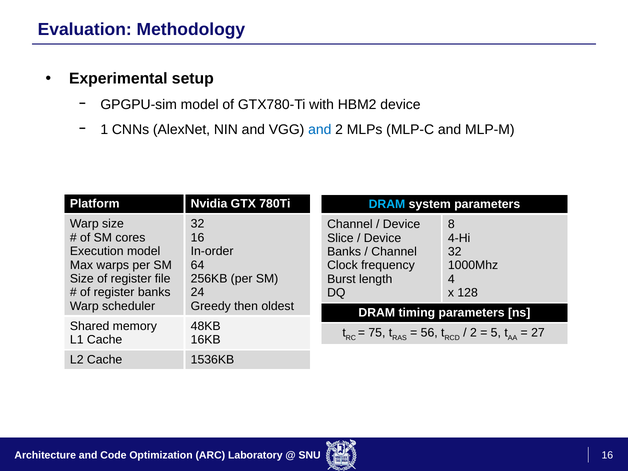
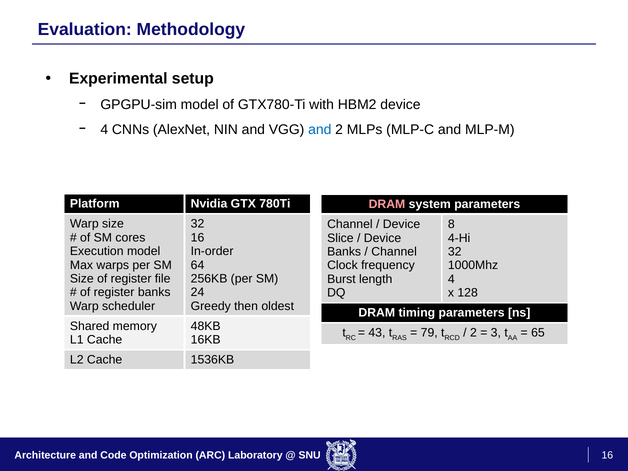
1: 1 -> 4 (104, 130)
DRAM colour: light blue -> pink (387, 204)
75: 75 -> 43 (377, 333)
56: 56 -> 79 (429, 333)
5: 5 -> 3 (496, 333)
27: 27 -> 65 (538, 333)
